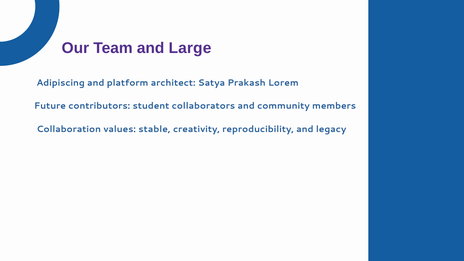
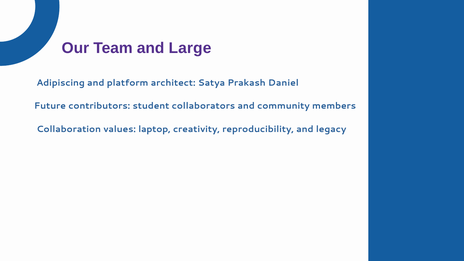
Lorem: Lorem -> Daniel (283, 83)
stable: stable -> laptop (154, 129)
